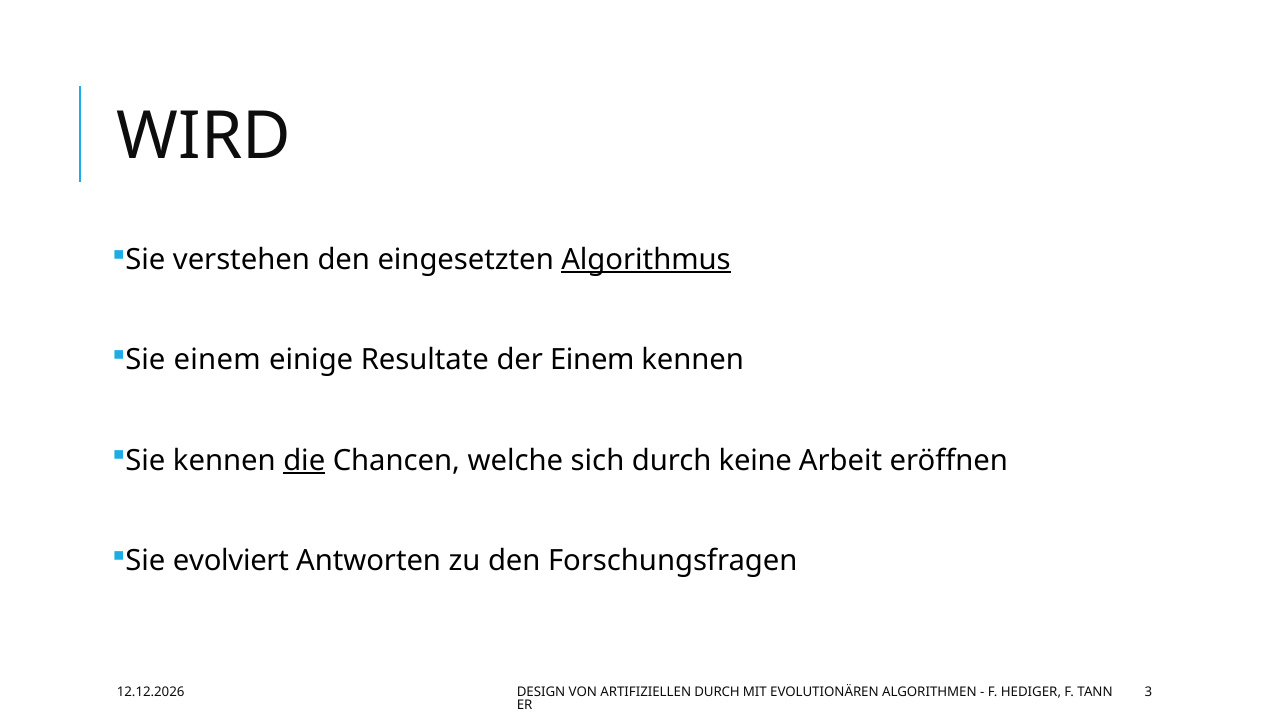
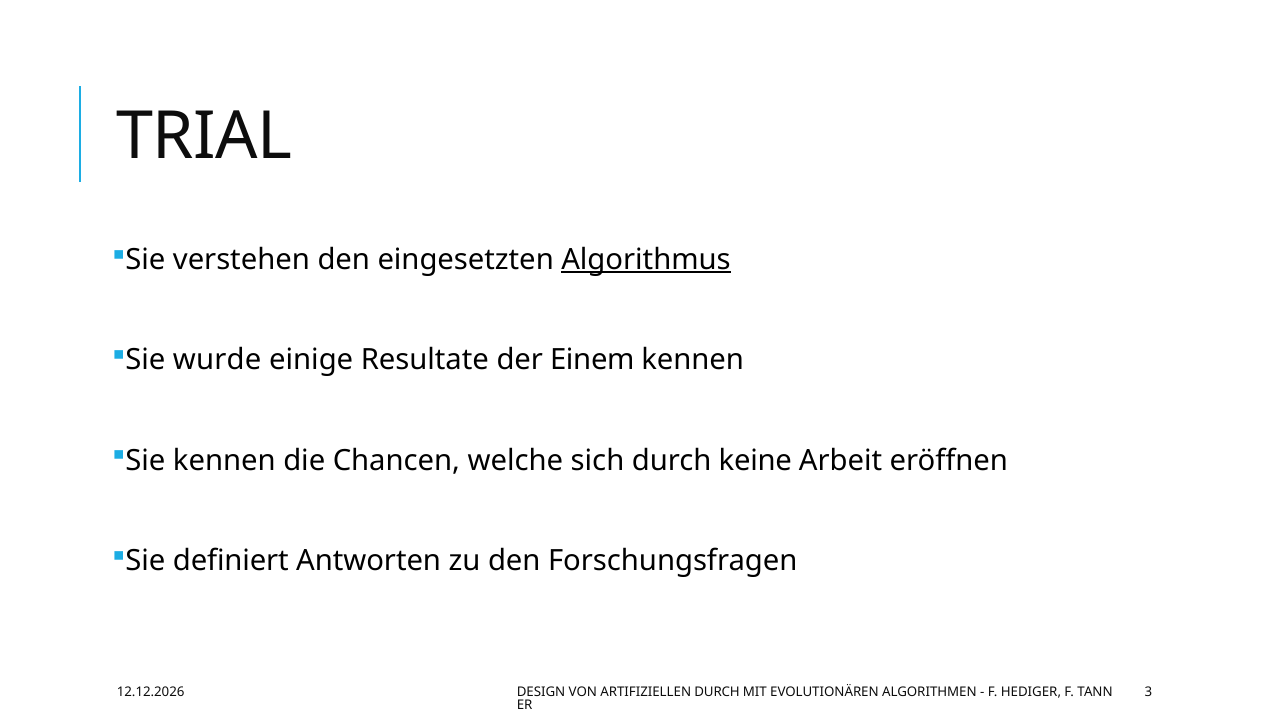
WIRD: WIRD -> TRIAL (204, 137)
Sie einem: einem -> wurde (217, 360)
die underline: present -> none (304, 461)
evolviert: evolviert -> definiert (231, 561)
